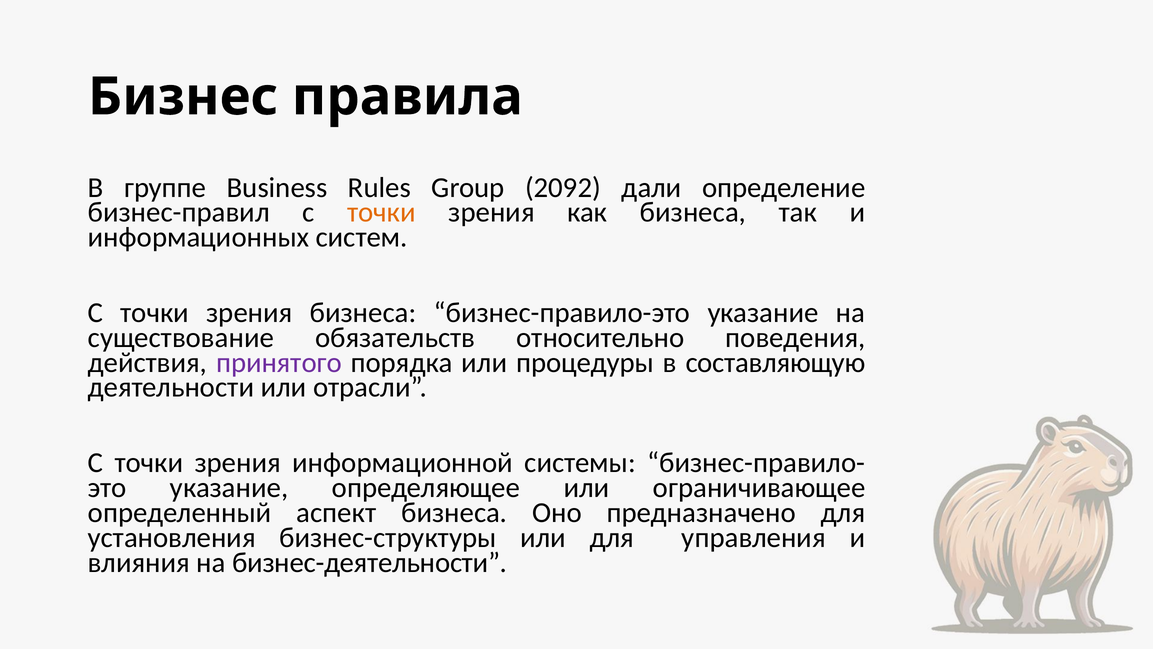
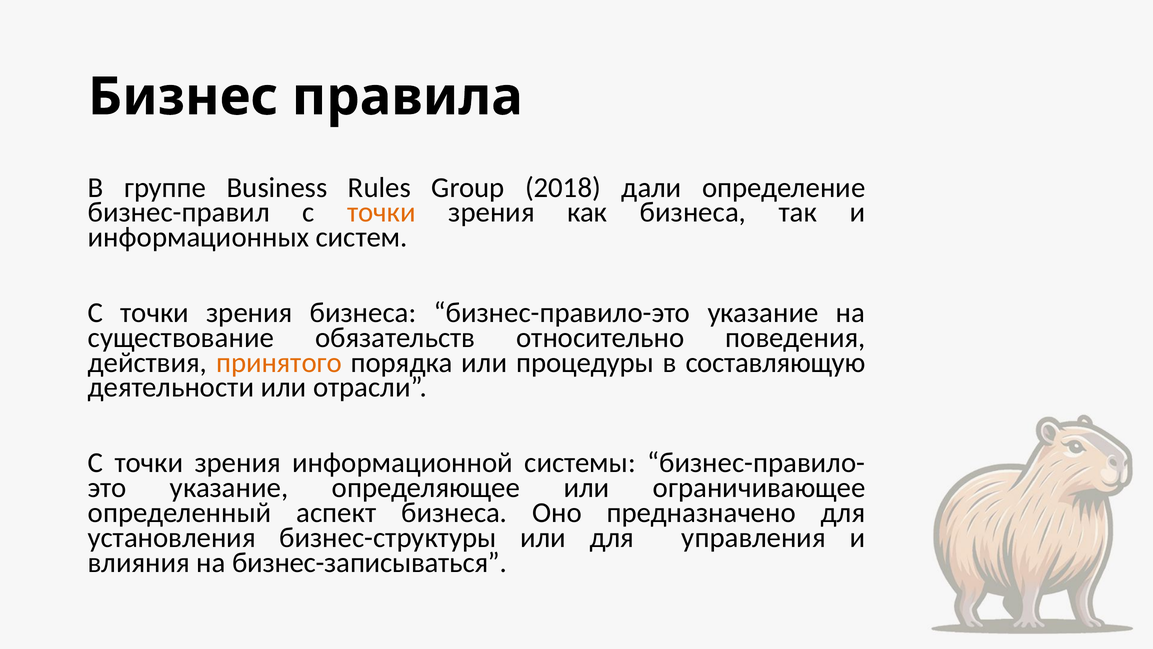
2092: 2092 -> 2018 (563, 187)
принятого colour: purple -> orange (279, 362)
бизнес-деятельности: бизнес-деятельности -> бизнес-записываться (370, 562)
